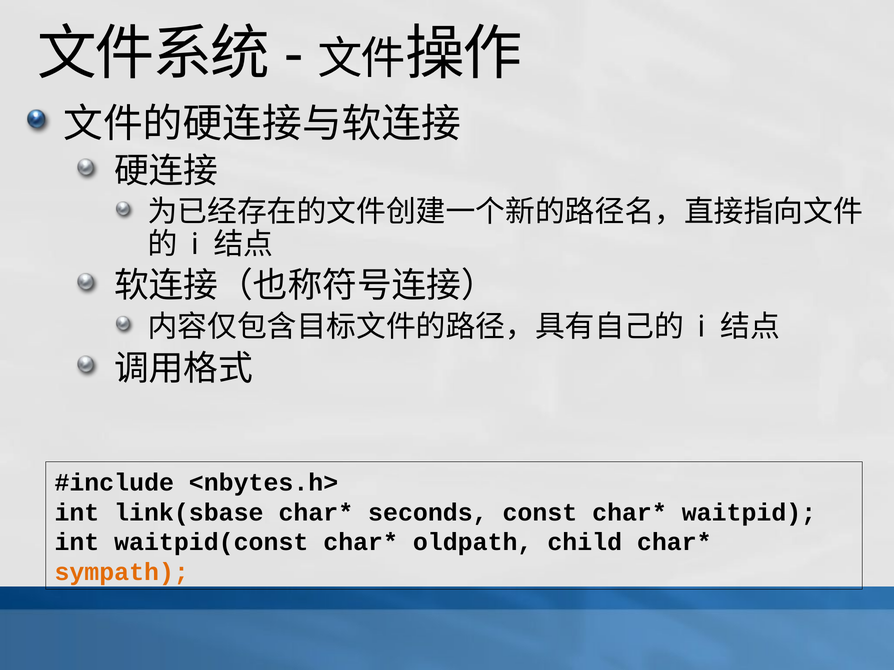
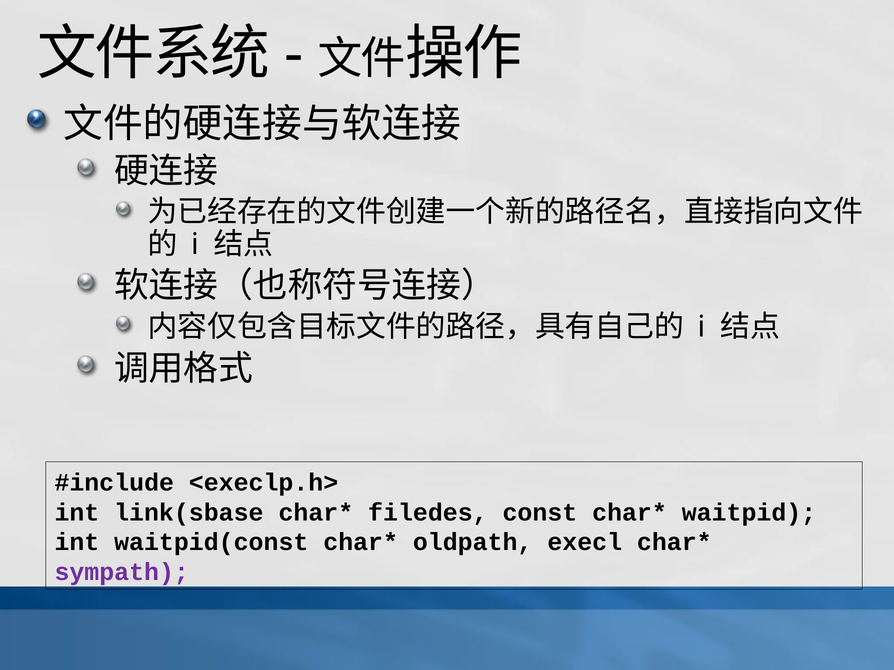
<nbytes.h>: <nbytes.h> -> <execlp.h> (264, 483)
seconds: seconds -> filedes (428, 513)
child: child -> execl (585, 543)
sympath colour: orange -> purple (122, 572)
